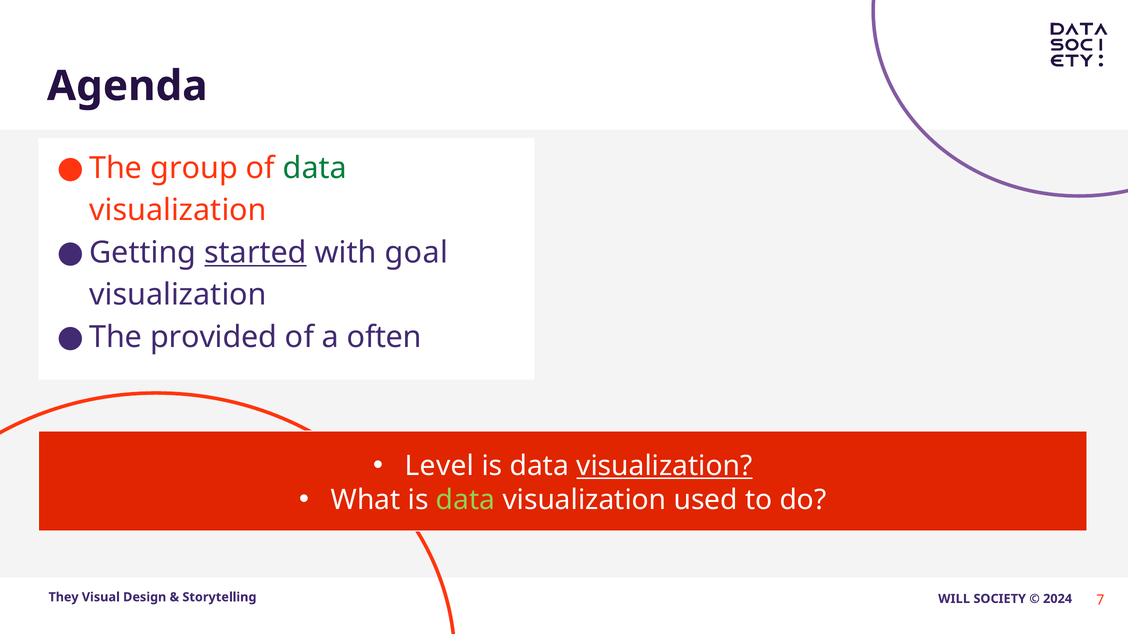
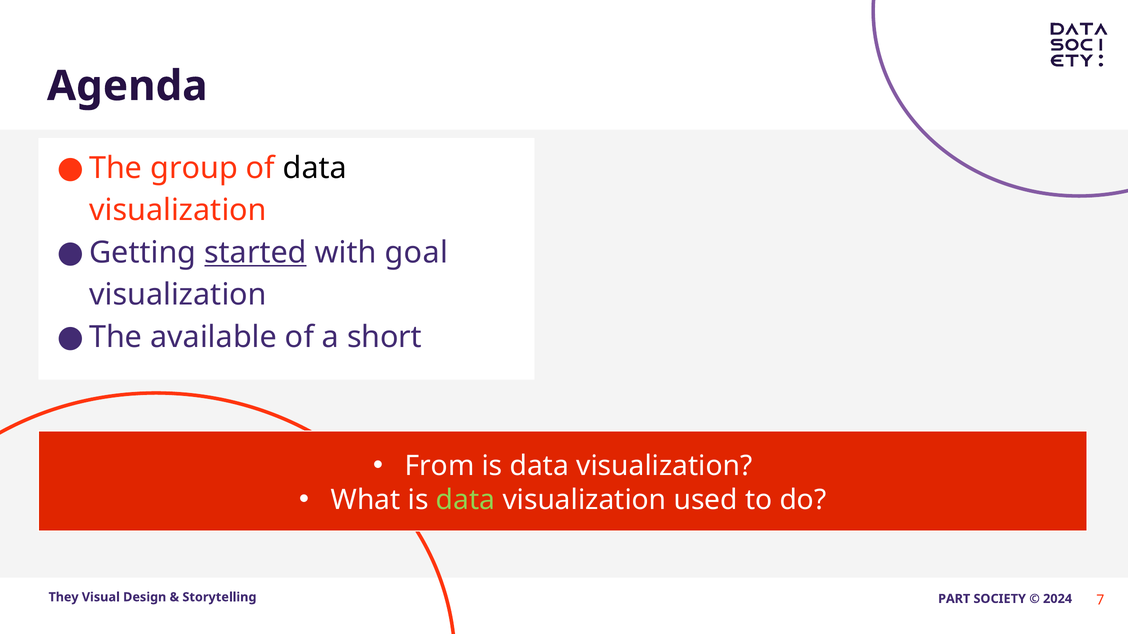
data colour: green -> black (315, 168)
provided: provided -> available (214, 337)
often: often -> short (384, 337)
Level: Level -> From (440, 466)
visualization underline: present -> none (664, 466)
WILL: WILL -> PART (954, 599)
